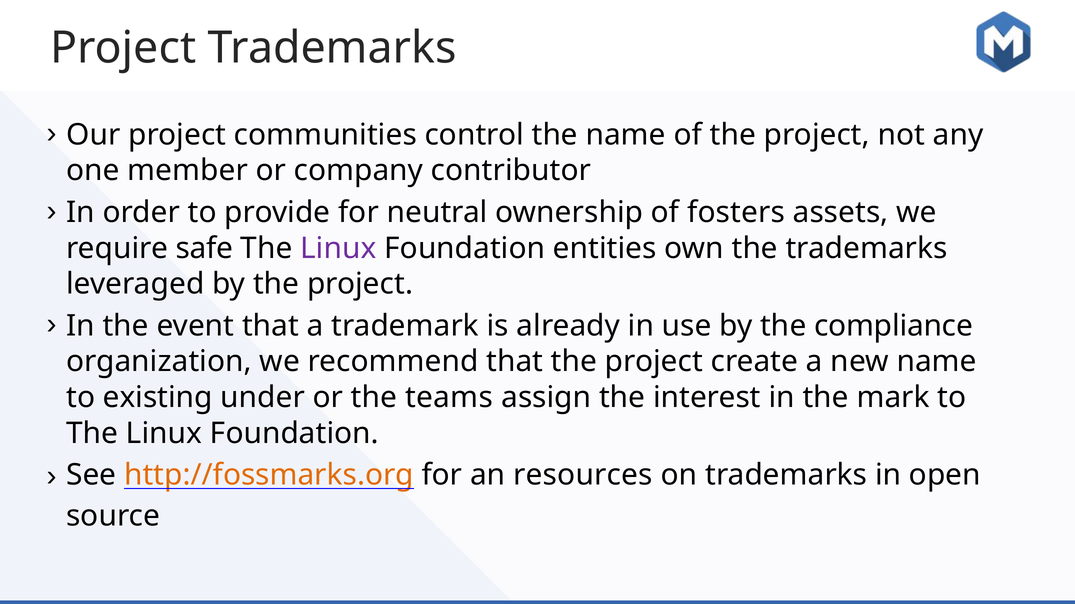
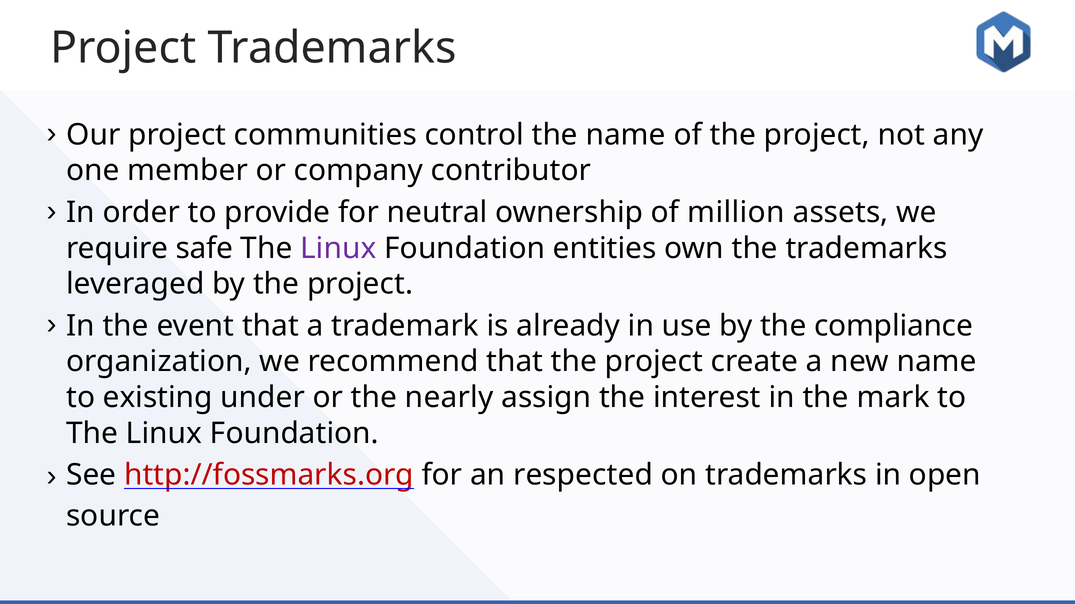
fosters: fosters -> million (736, 213)
teams: teams -> nearly (449, 398)
http://fossmarks.org colour: orange -> red (269, 475)
resources: resources -> respected (583, 475)
